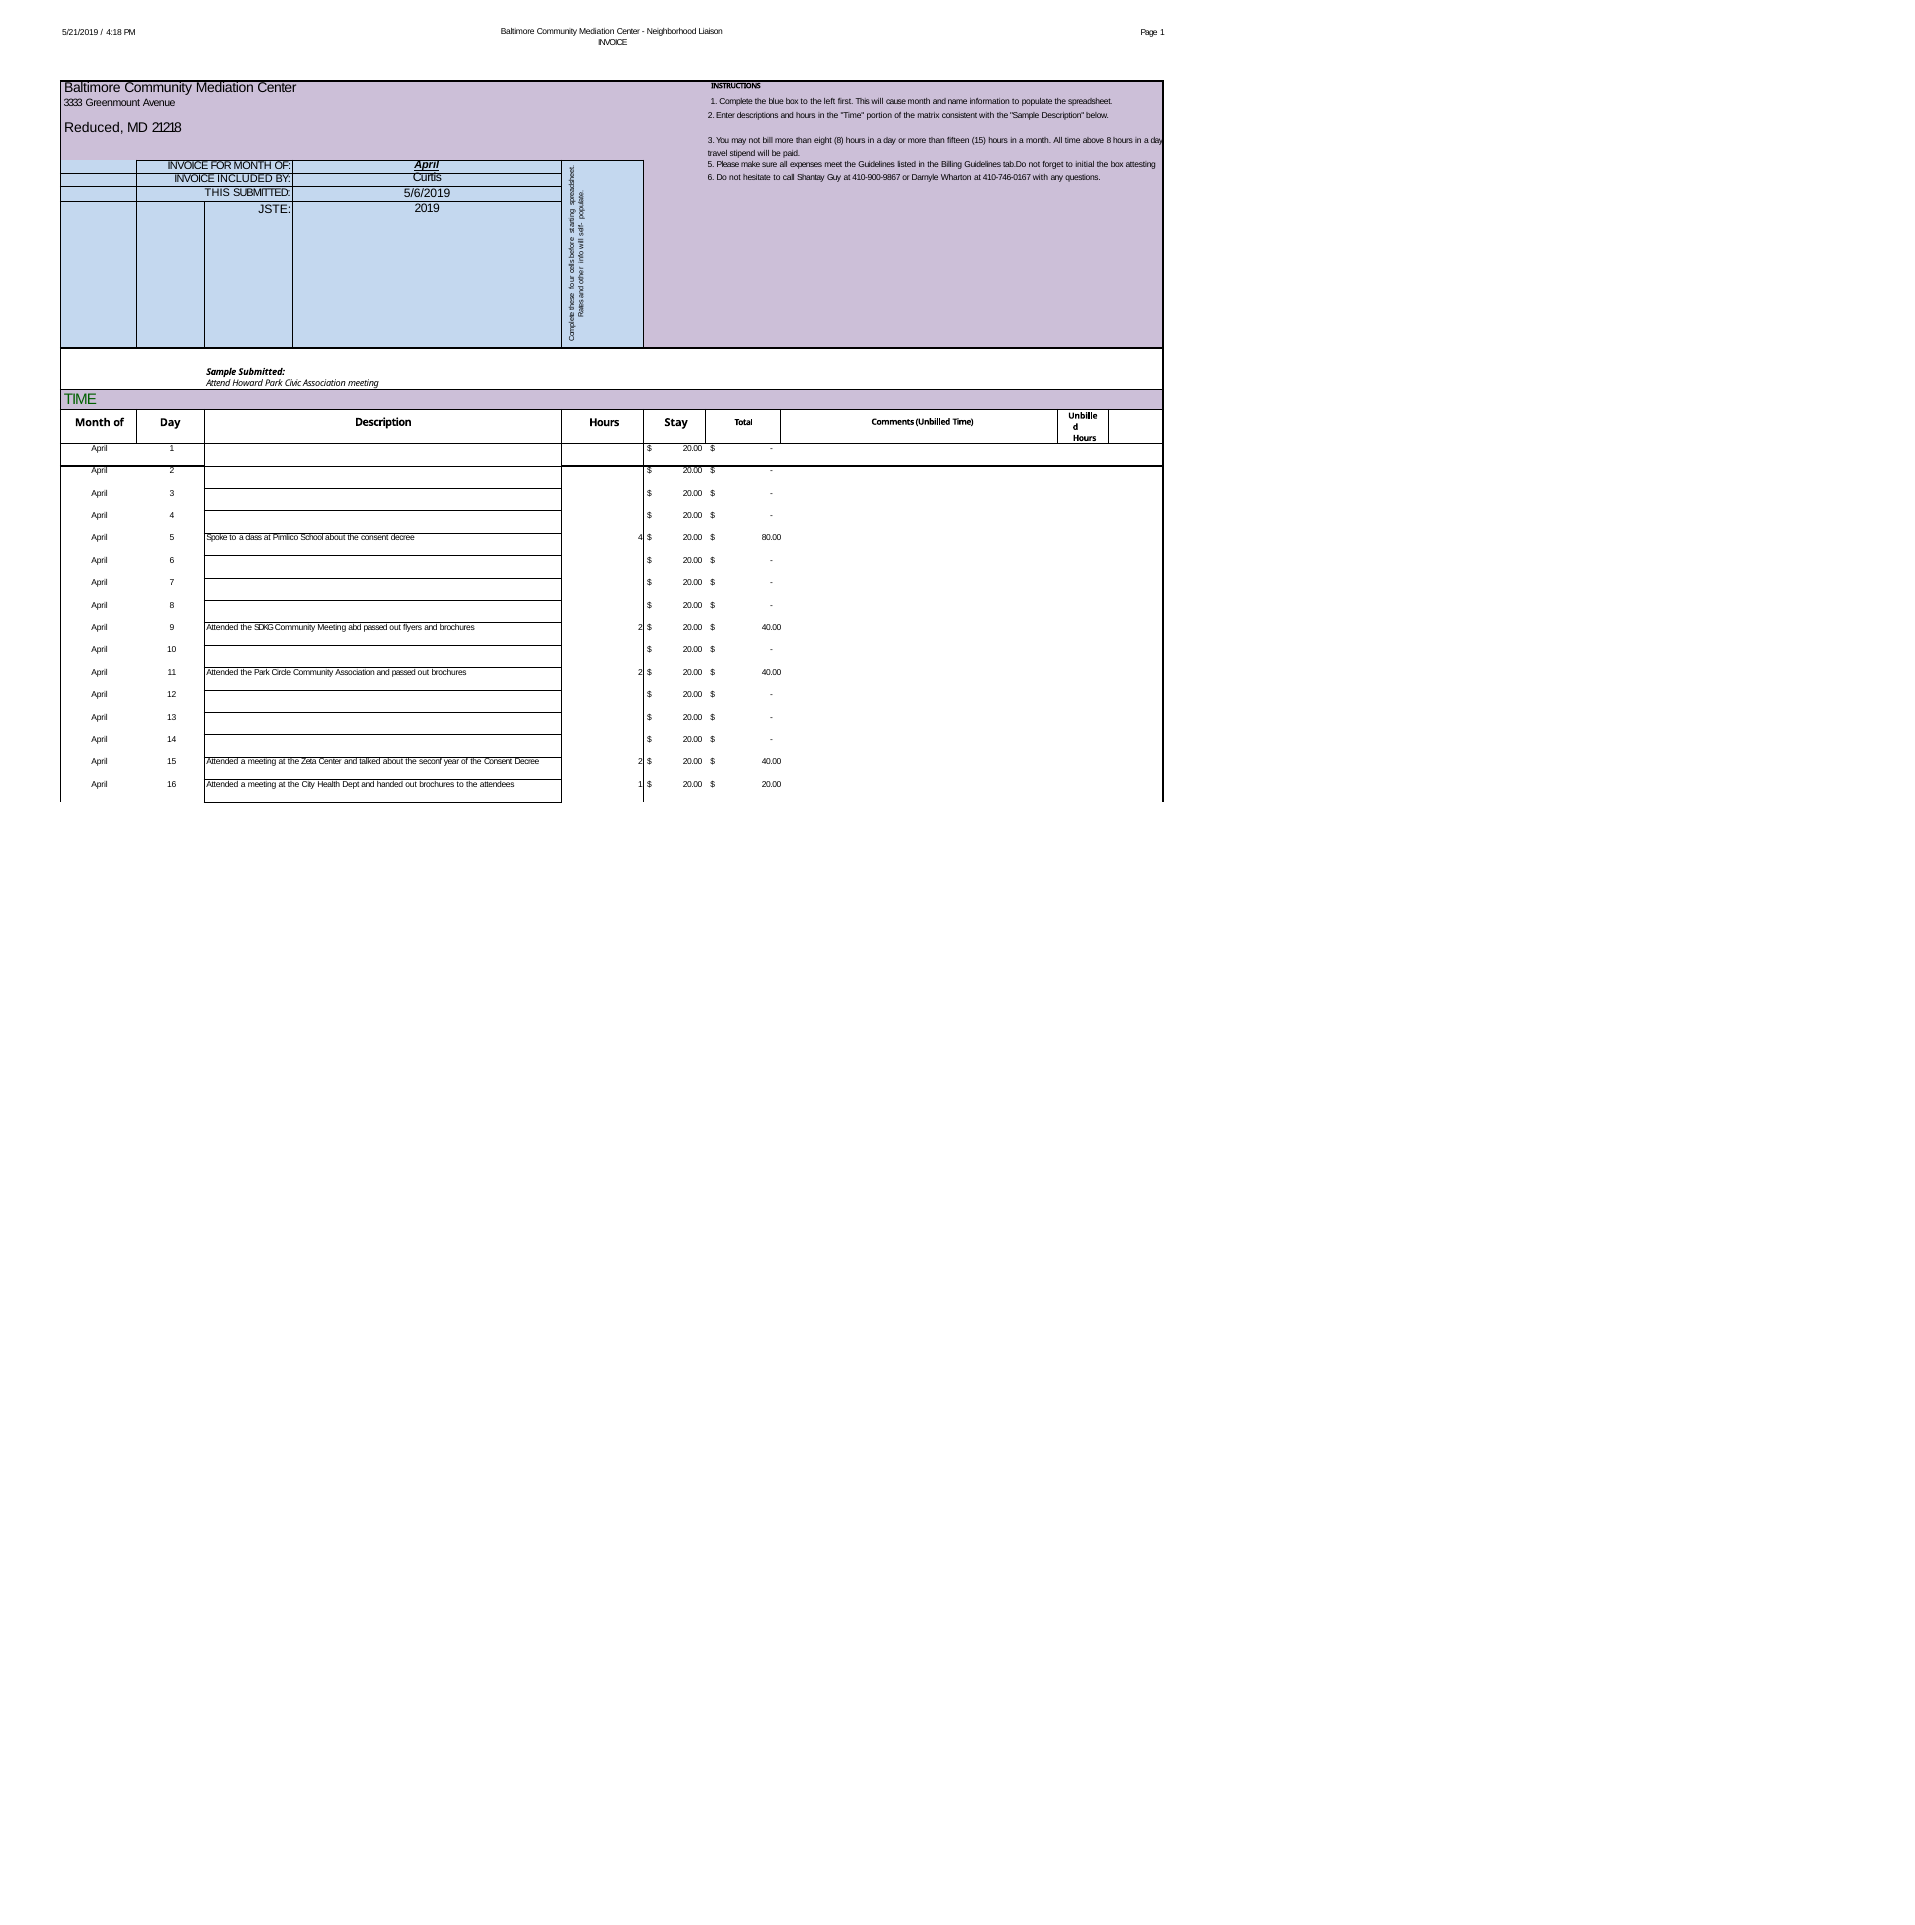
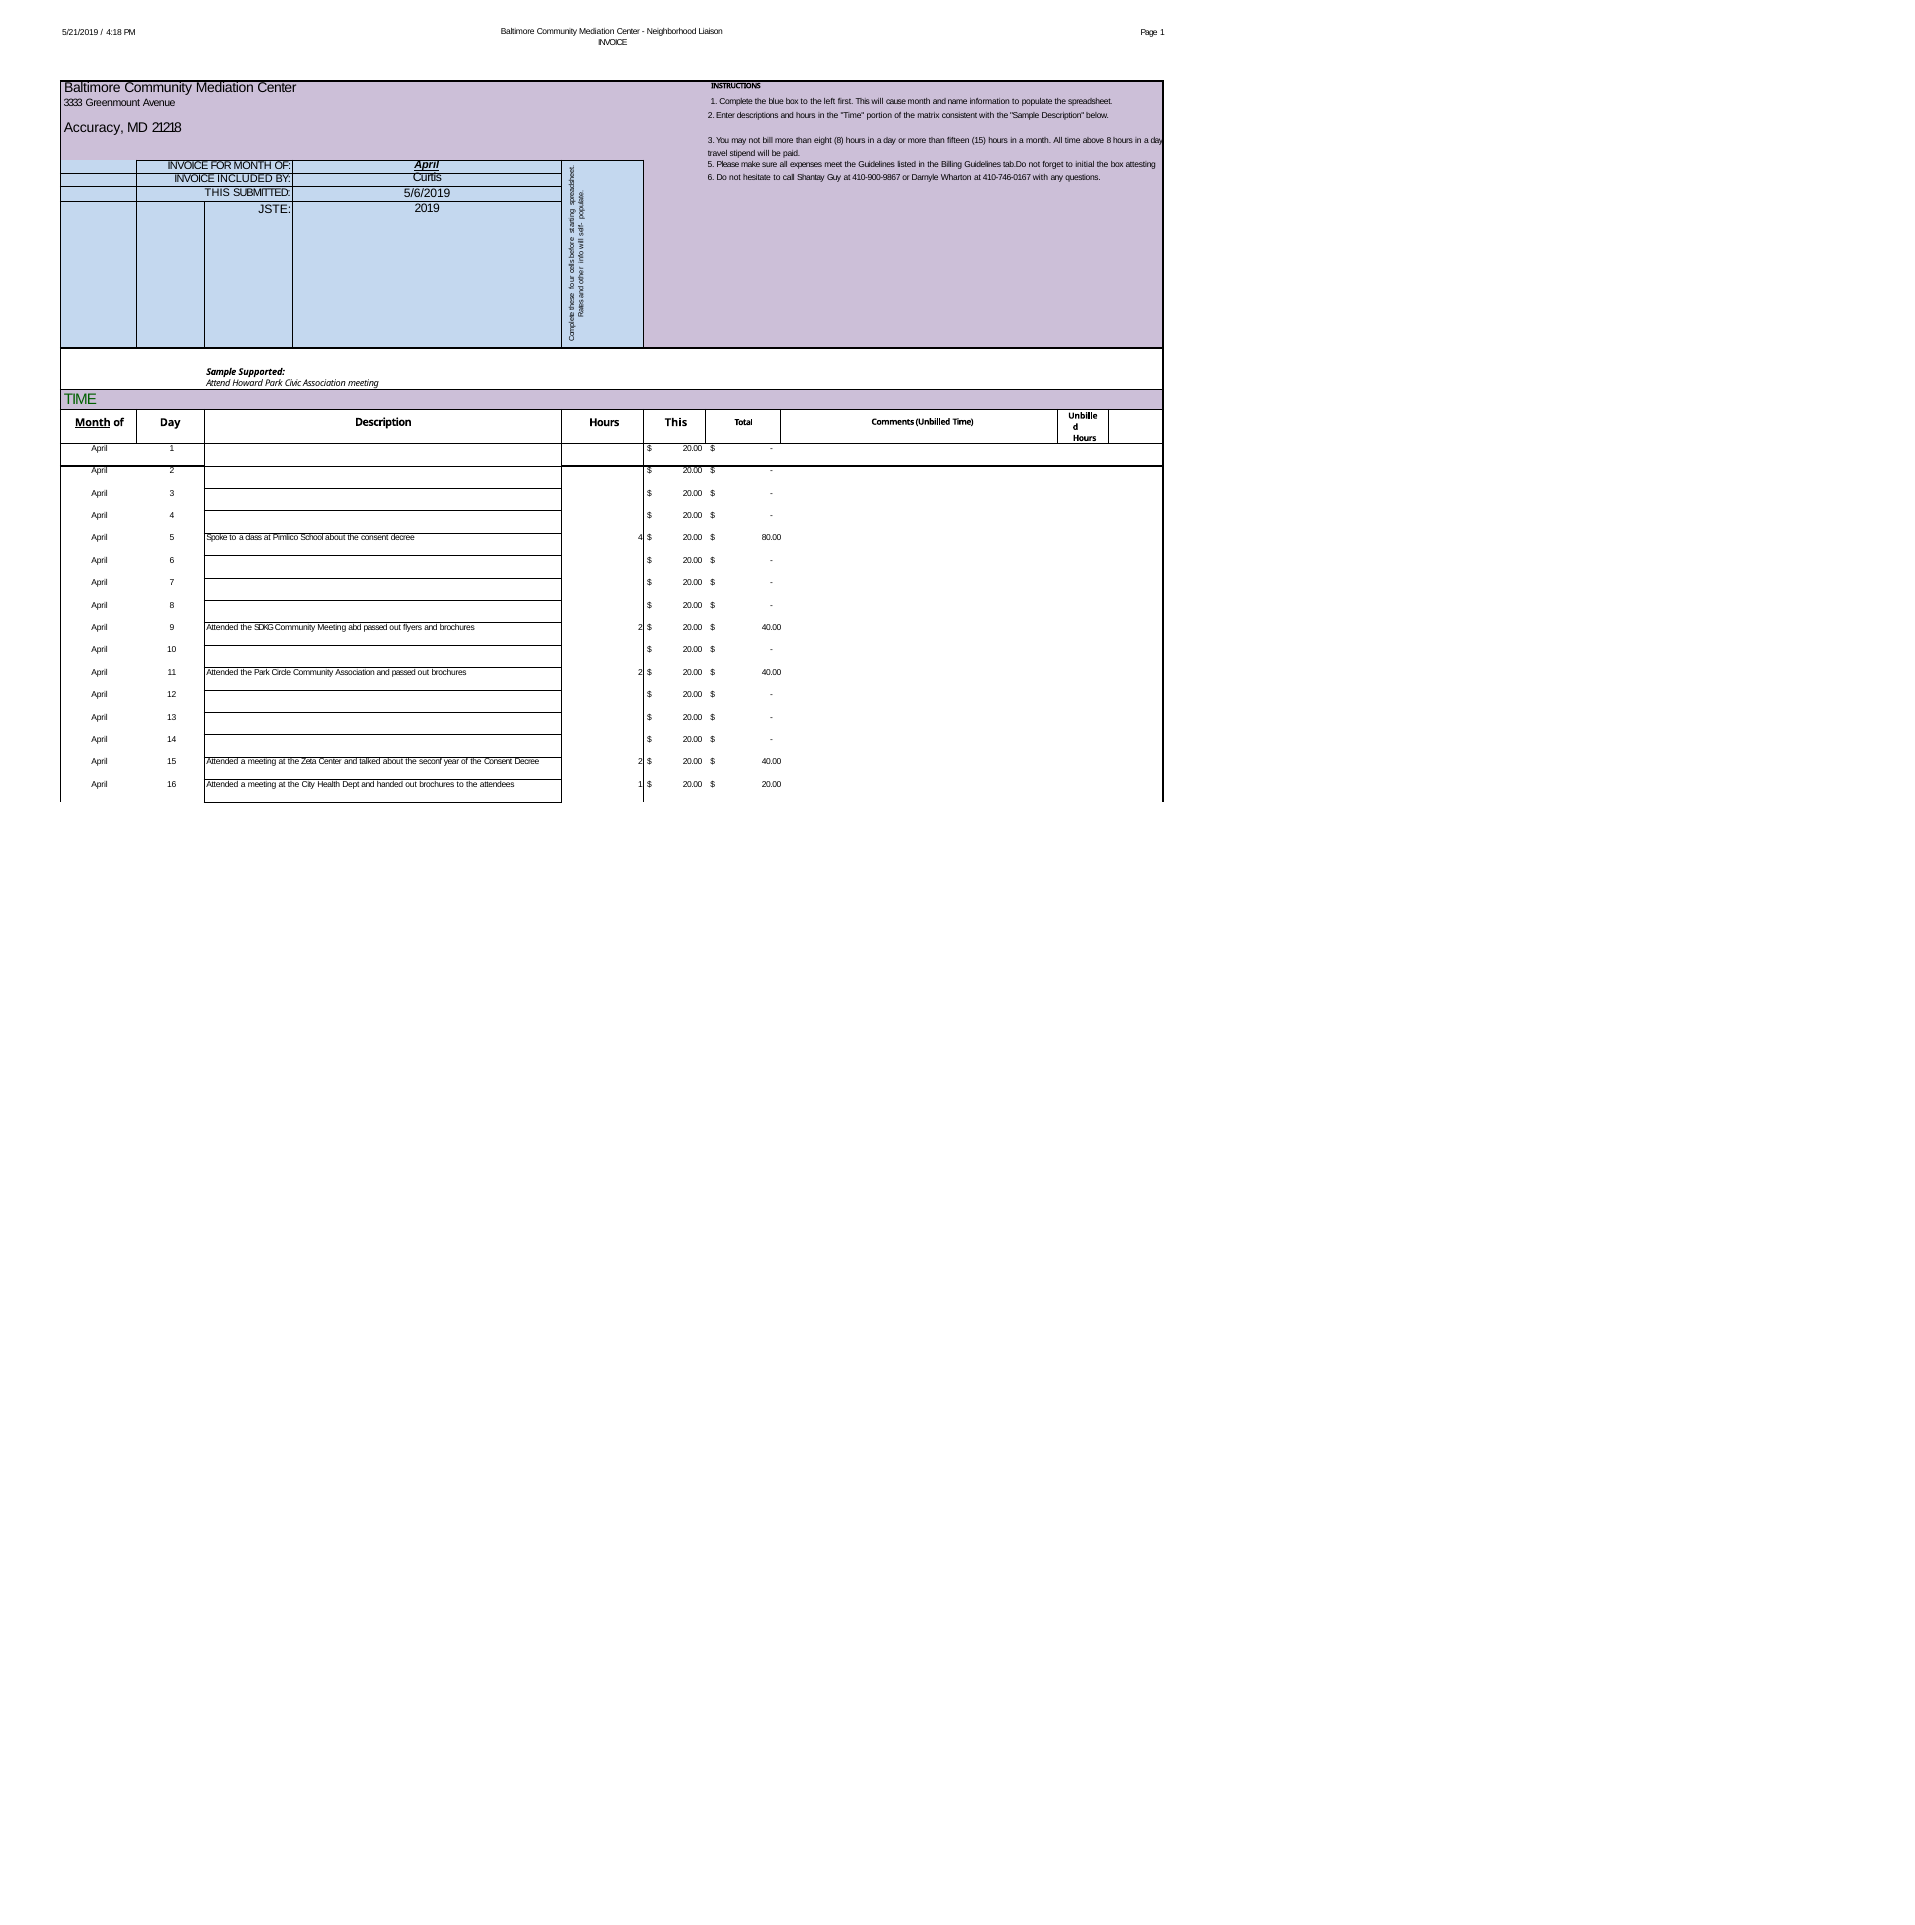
Reduced: Reduced -> Accuracy (94, 128)
Sample Submitted: Submitted -> Supported (262, 372)
Month underline: none -> present (93, 422)
Hours Stay: Stay -> This (676, 422)
